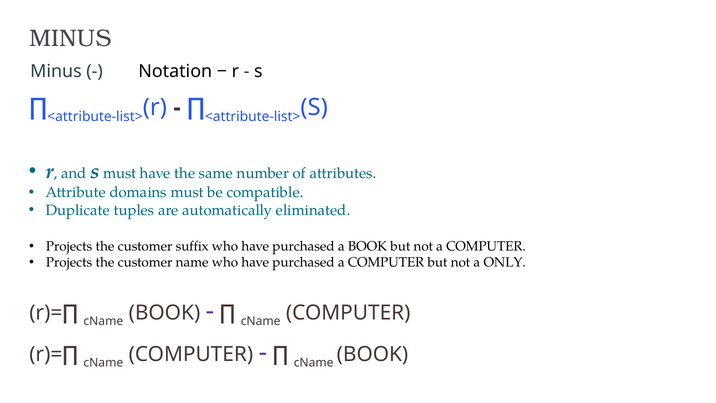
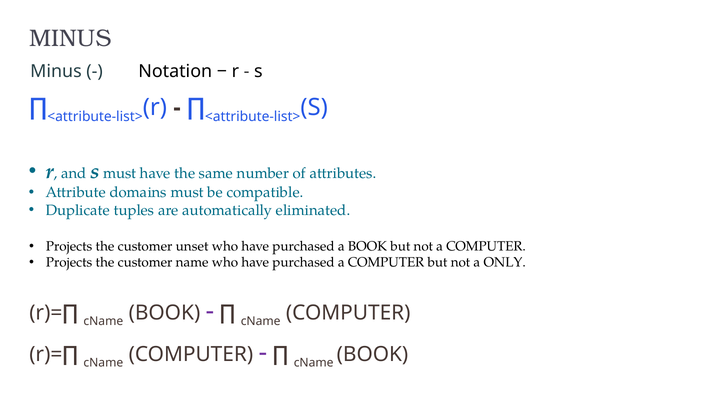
suffix: suffix -> unset (192, 246)
